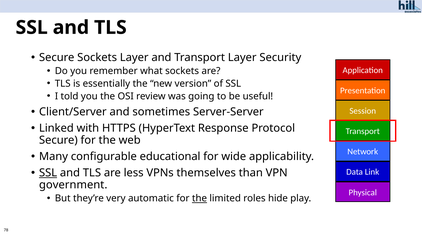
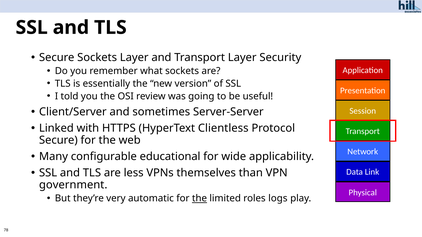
Response: Response -> Clientless (223, 128)
SSL underline: present -> none (48, 173)
hide: hide -> logs (278, 199)
